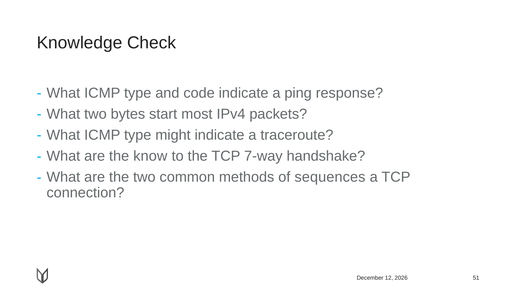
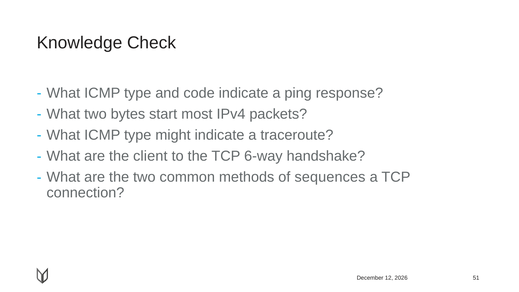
know: know -> client (150, 156)
7-way: 7-way -> 6-way (263, 156)
